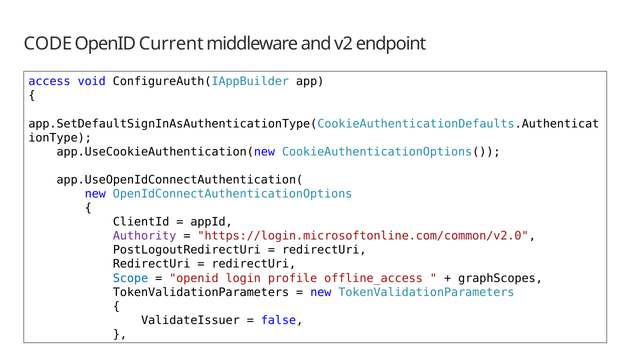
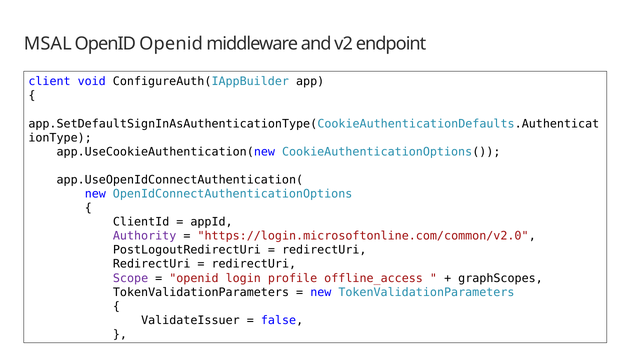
CODE: CODE -> MSAL (48, 44)
OpenID Current: Current -> Openid (171, 44)
access: access -> client (50, 82)
Scope colour: blue -> purple (131, 278)
